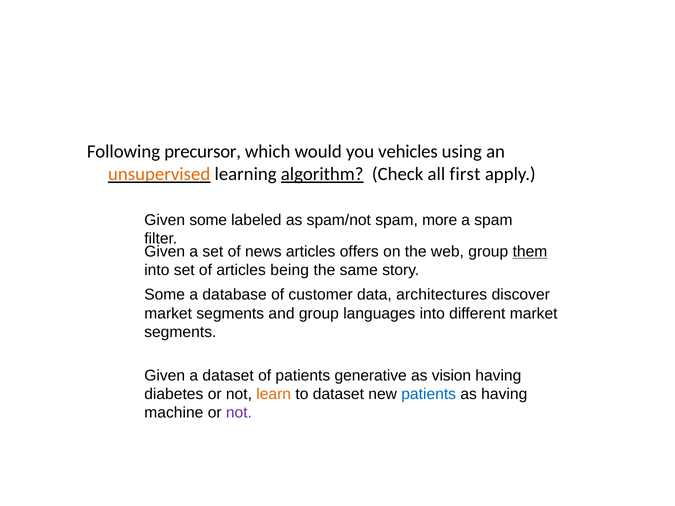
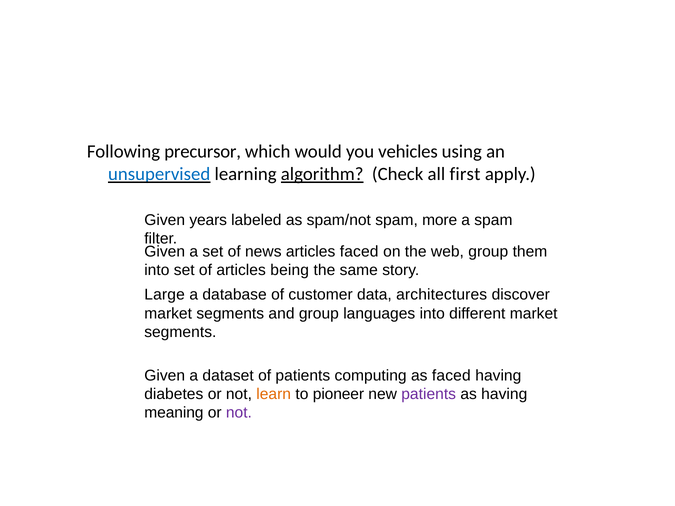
unsupervised colour: orange -> blue (159, 174)
Given some: some -> years (208, 220)
articles offers: offers -> faced (359, 252)
them underline: present -> none (530, 252)
Some: Some -> Large (165, 295)
generative: generative -> computing (371, 376)
as vision: vision -> faced (451, 376)
to dataset: dataset -> pioneer (338, 394)
patients colour: blue -> purple (429, 394)
machine: machine -> meaning (174, 413)
